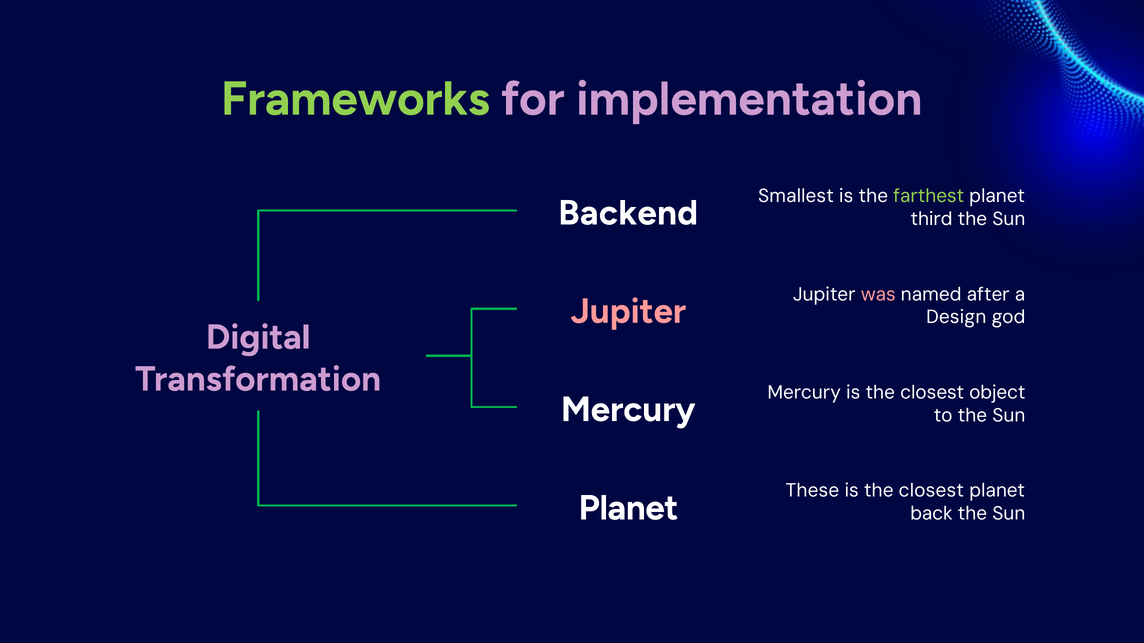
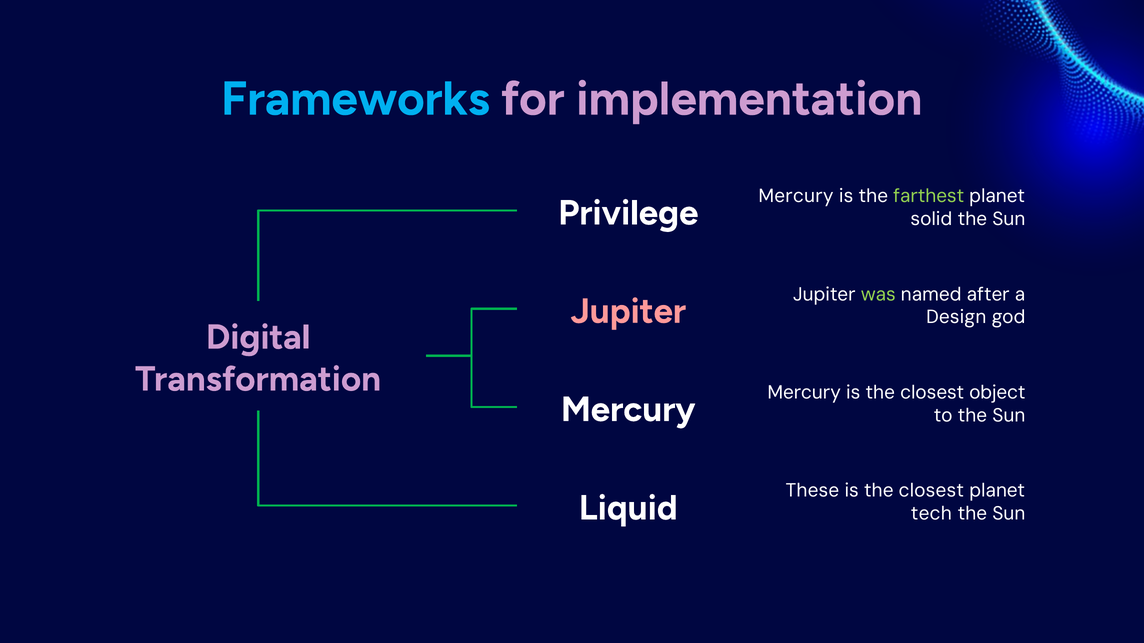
Frameworks colour: light green -> light blue (355, 99)
Smallest: Smallest -> Mercury (796, 196)
Backend: Backend -> Privilege (628, 213)
third: third -> solid (931, 219)
was colour: pink -> light green (878, 295)
Planet: Planet -> Liquid (628, 508)
back: back -> tech (931, 514)
